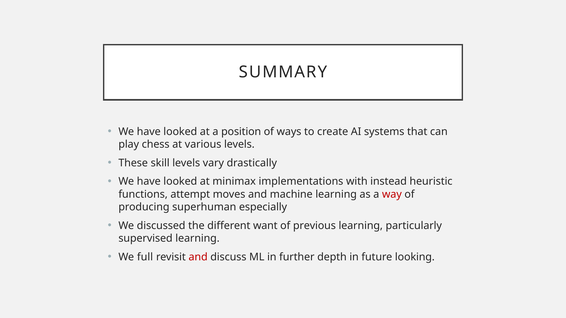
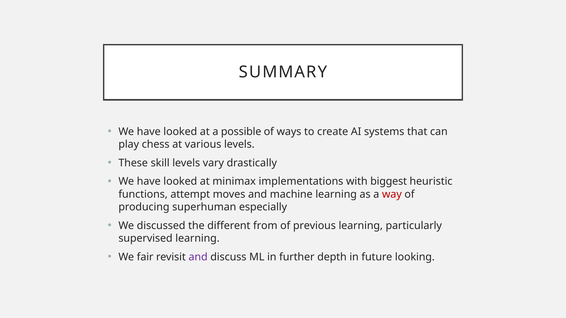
position: position -> possible (241, 132)
instead: instead -> biggest (389, 182)
want: want -> from (265, 226)
full: full -> fair (145, 257)
and colour: red -> purple (198, 257)
